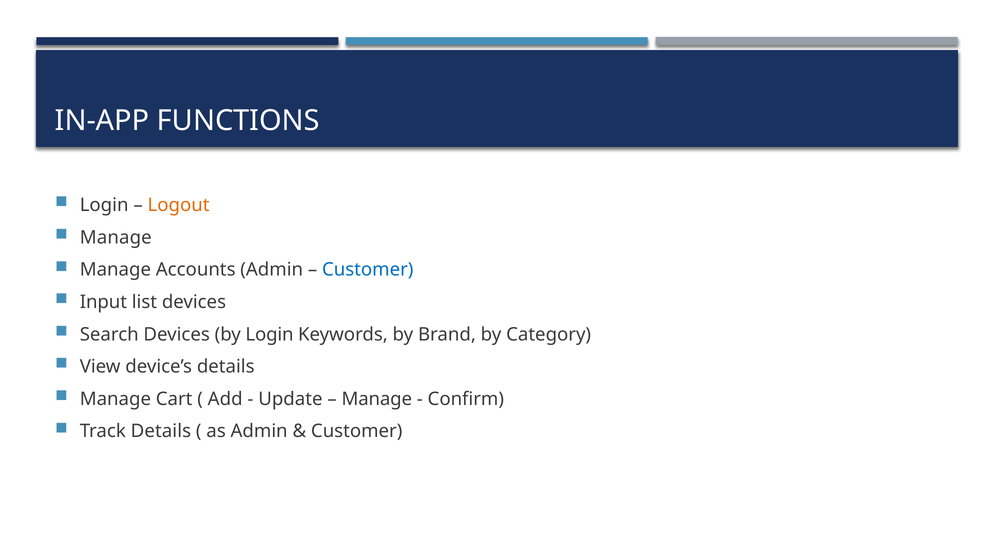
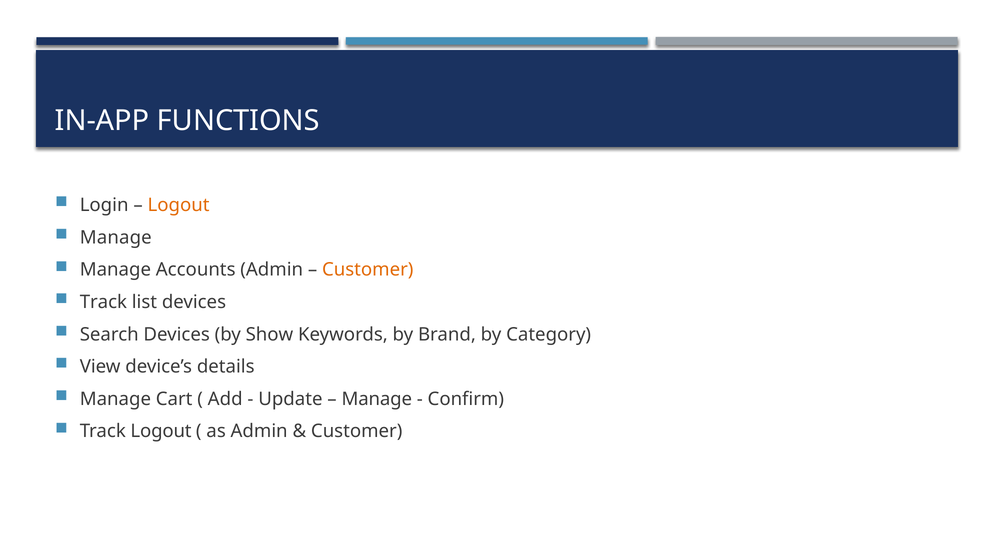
Customer colour: blue -> orange (368, 270)
Input: Input -> Track (103, 302)
by Login: Login -> Show (269, 334)
Track Details: Details -> Logout (161, 431)
